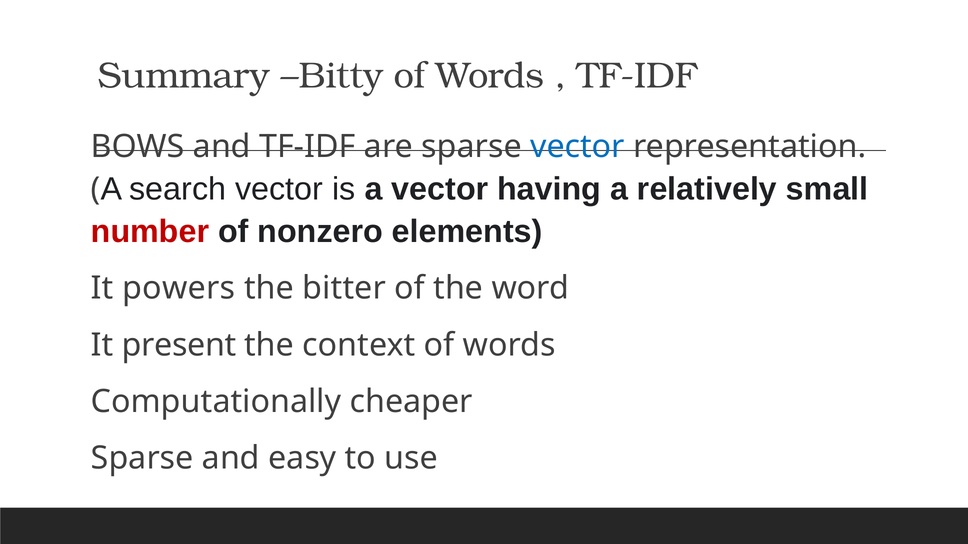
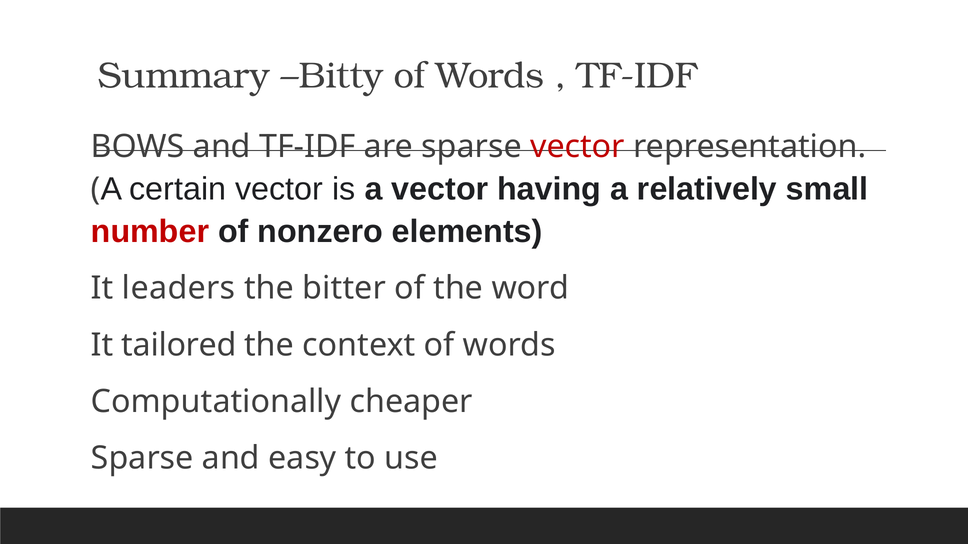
vector colour: blue -> red (577, 147)
search: search -> certain (178, 189)
powers: powers -> leaders (179, 289)
present: present -> tailored (179, 345)
